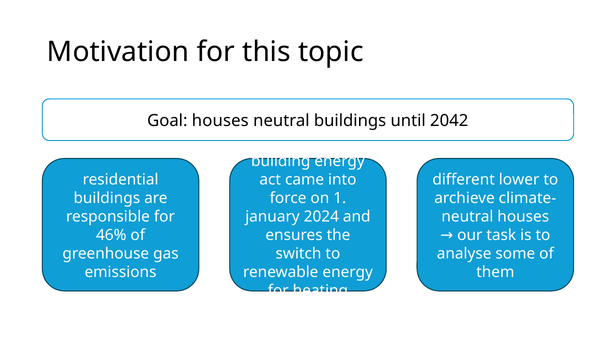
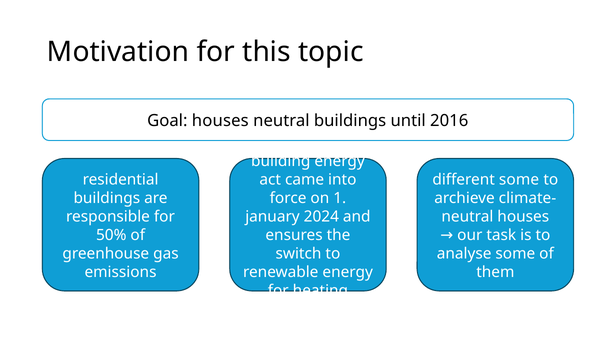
2042: 2042 -> 2016 (449, 121)
different lower: lower -> some (519, 179)
46%: 46% -> 50% (111, 235)
